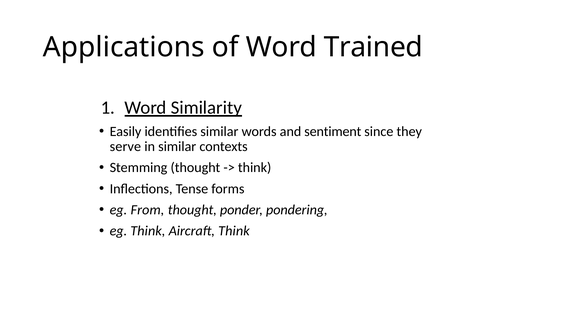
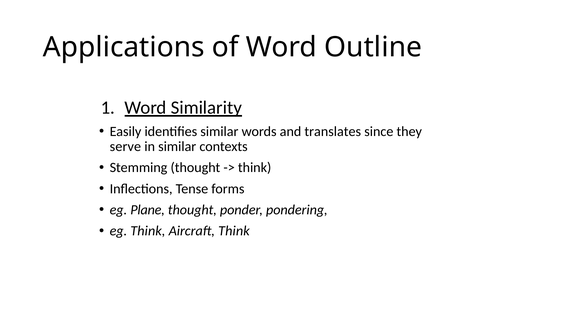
Trained: Trained -> Outline (373, 47)
sentiment: sentiment -> translates (333, 131)
From: From -> Plane (148, 210)
